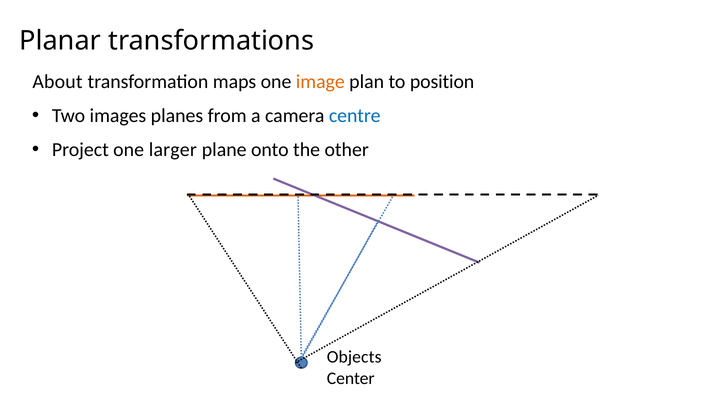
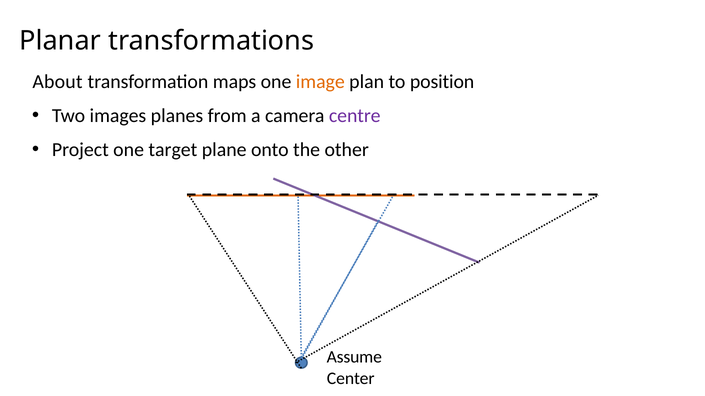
centre colour: blue -> purple (355, 116)
larger: larger -> target (173, 150)
Objects: Objects -> Assume (354, 358)
